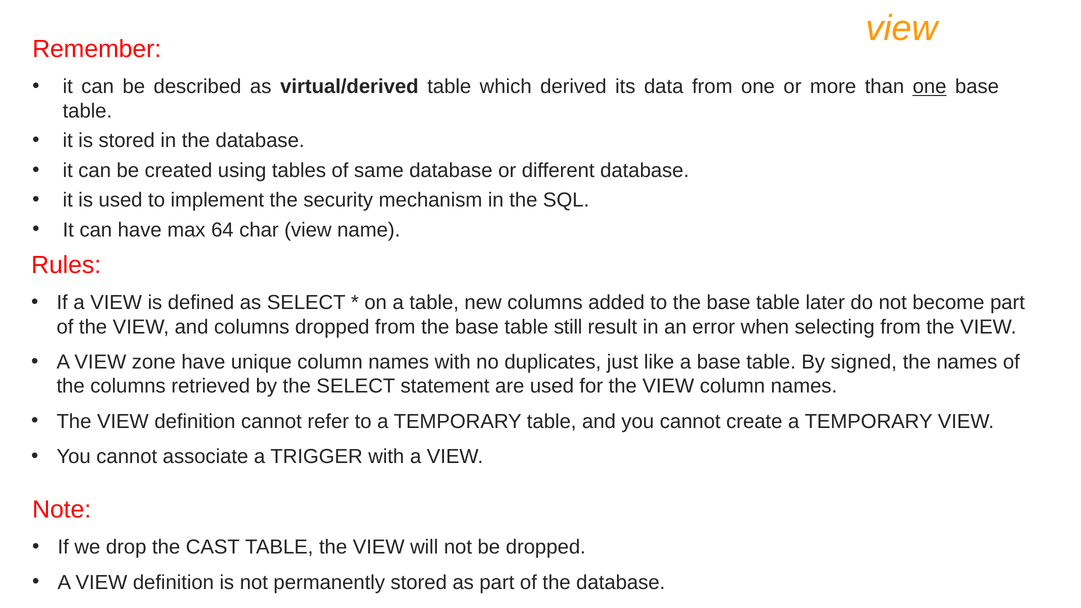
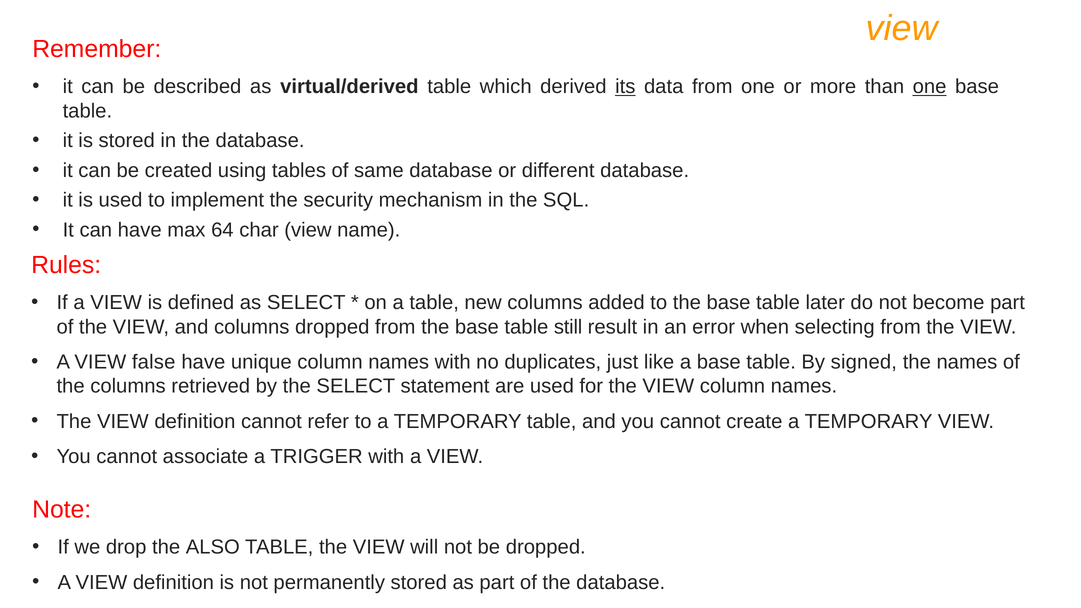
its underline: none -> present (625, 87)
zone: zone -> false (154, 362)
CAST: CAST -> ALSO (213, 547)
